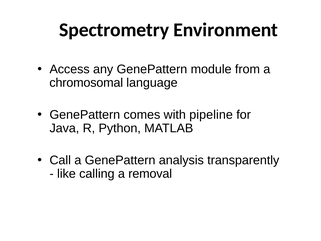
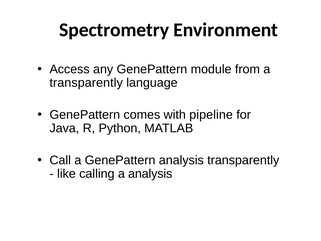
chromosomal: chromosomal -> transparently (86, 83)
a removal: removal -> analysis (150, 174)
